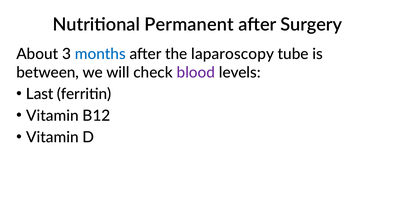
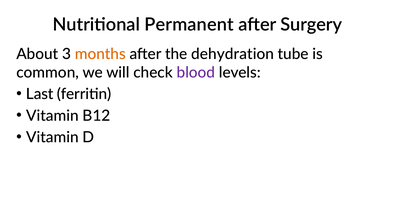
months colour: blue -> orange (100, 54)
laparoscopy: laparoscopy -> dehydration (233, 54)
between: between -> common (48, 72)
